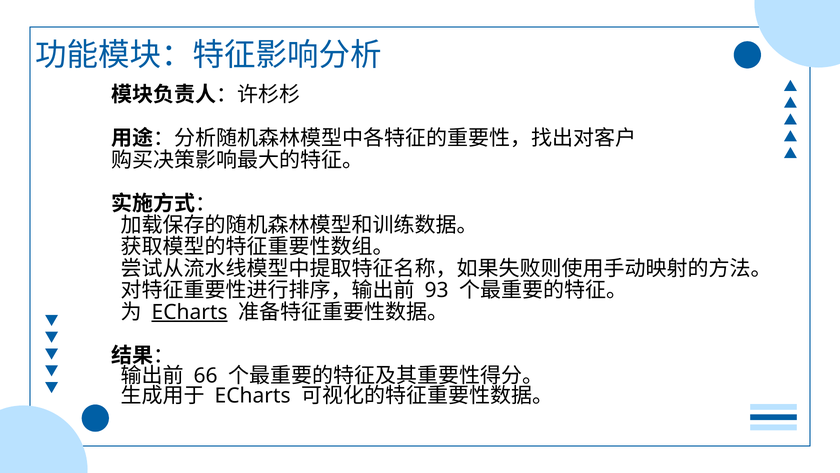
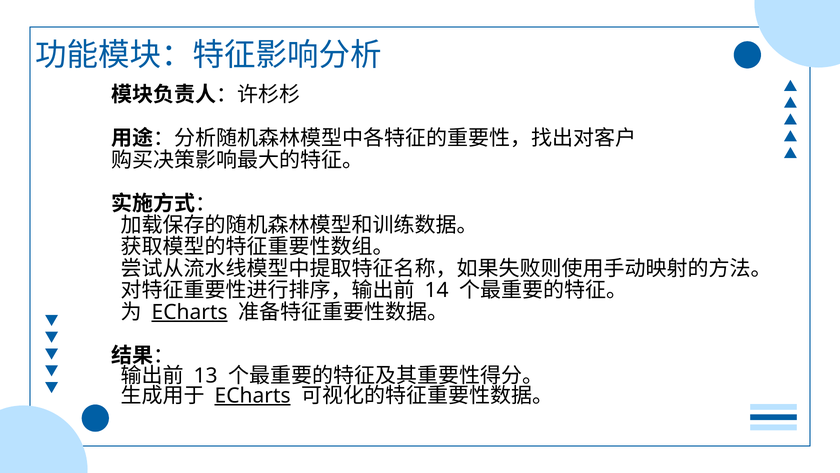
93: 93 -> 14 (437, 290)
66: 66 -> 13 (206, 375)
ECharts underline: none -> present (253, 395)
